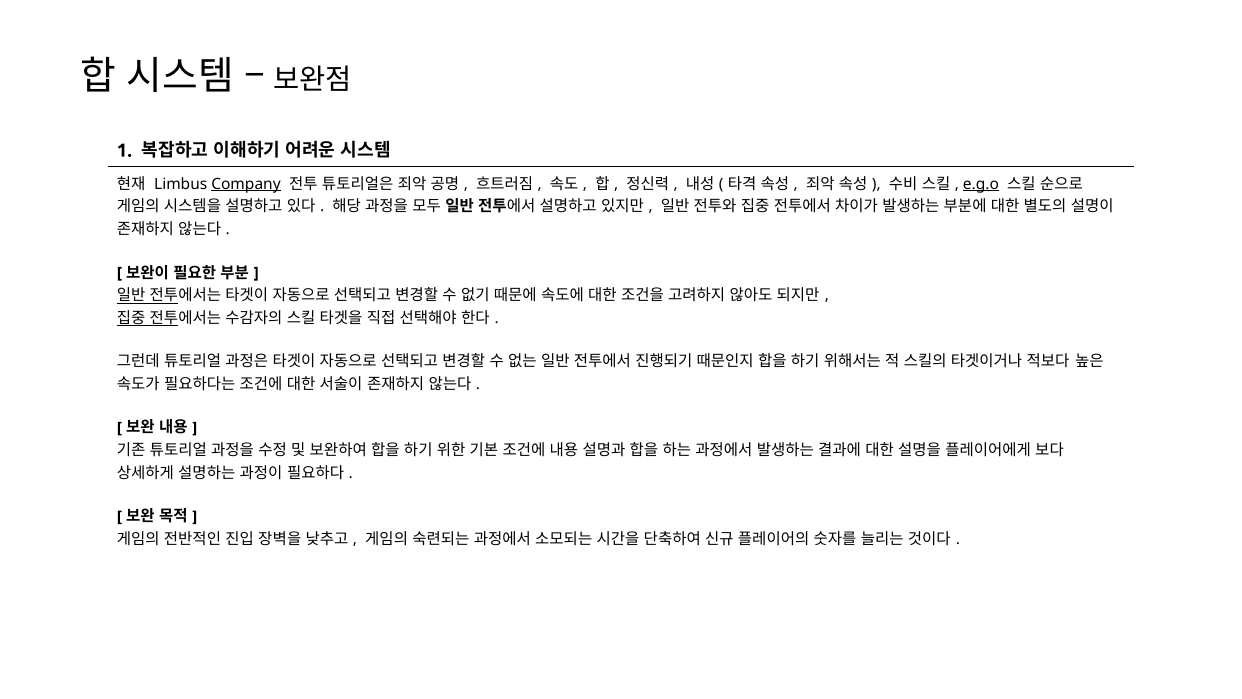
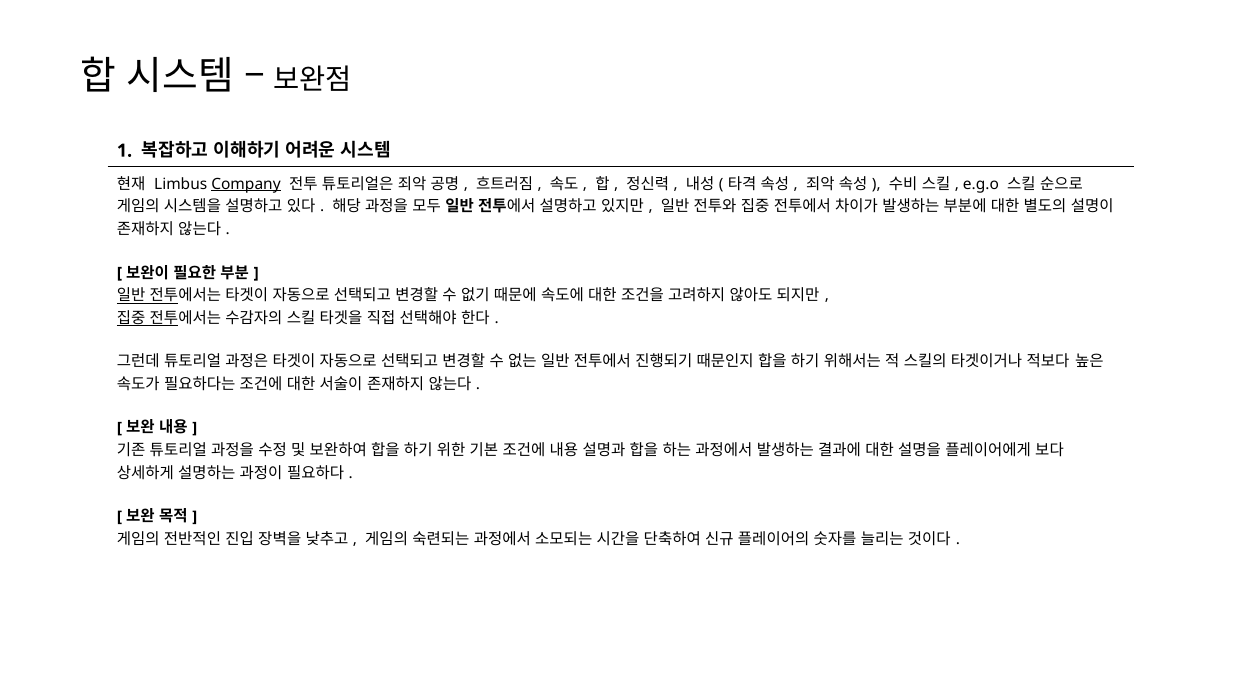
e.g.o underline: present -> none (981, 184)
